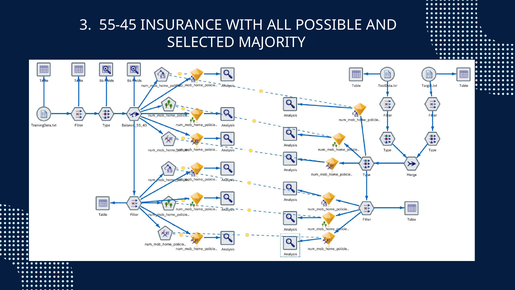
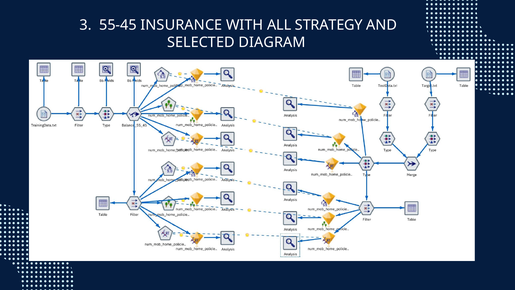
POSSIBLE: POSSIBLE -> STRATEGY (329, 25)
MAJORITY: MAJORITY -> DIAGRAM (272, 42)
